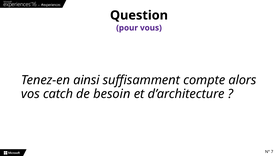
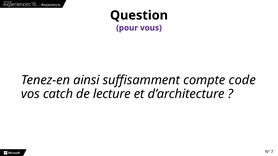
alors: alors -> code (242, 80)
besoin: besoin -> lecture (112, 94)
